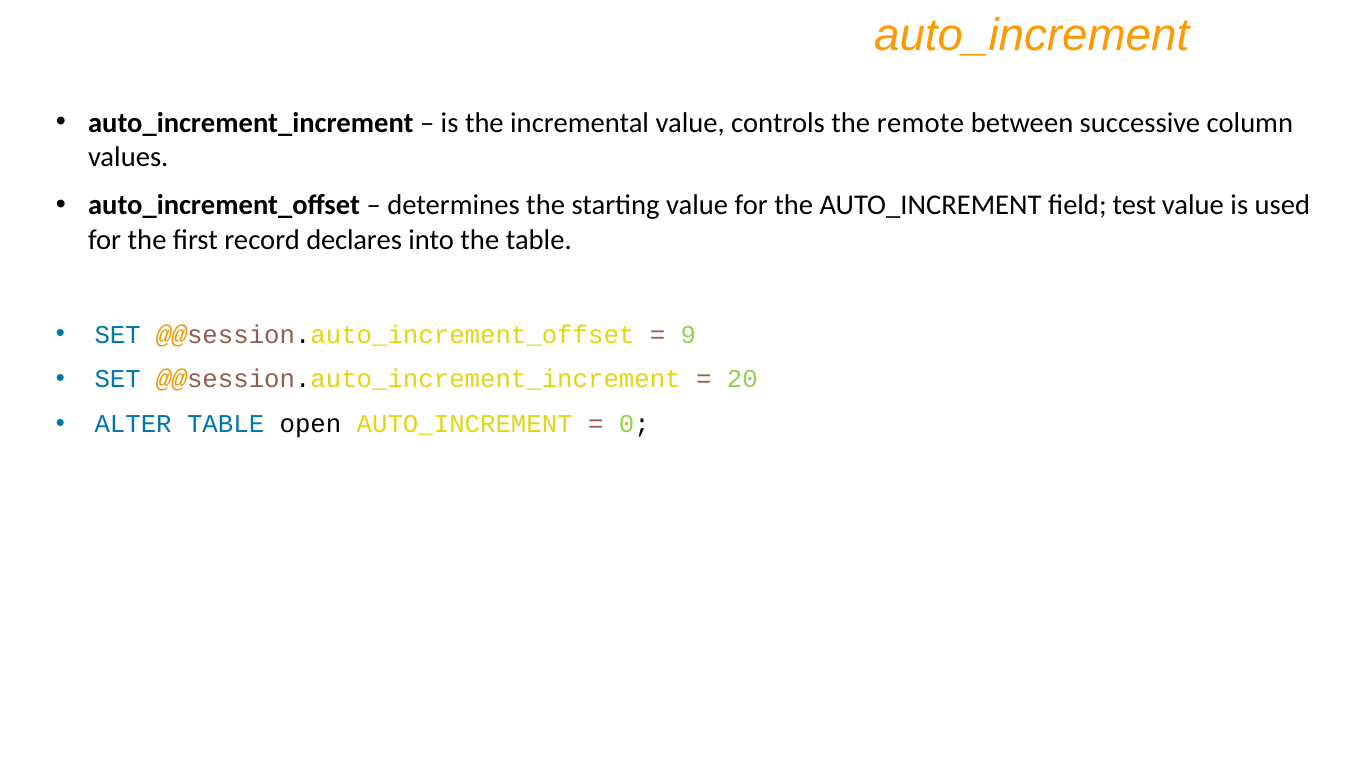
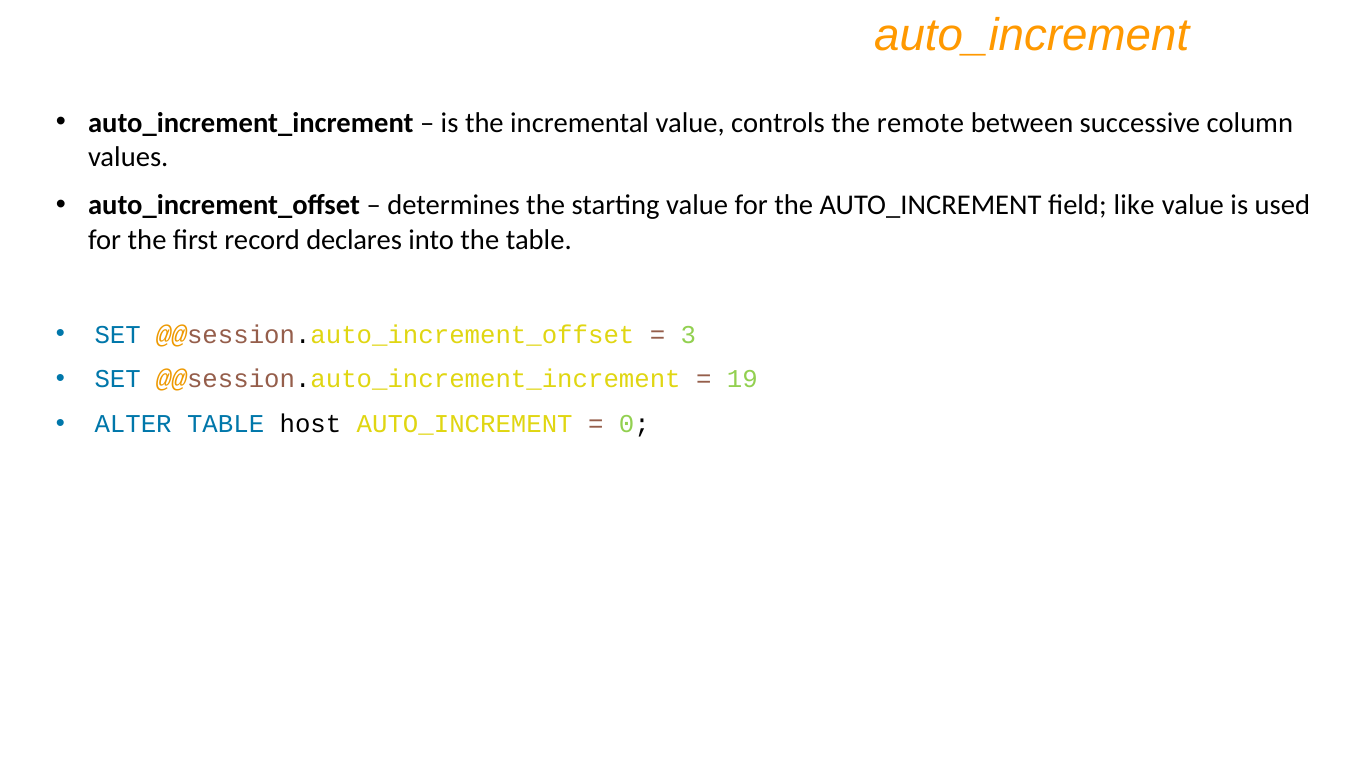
test: test -> like (1134, 205)
9: 9 -> 3 (688, 335)
20: 20 -> 19 (742, 379)
open: open -> host (310, 424)
